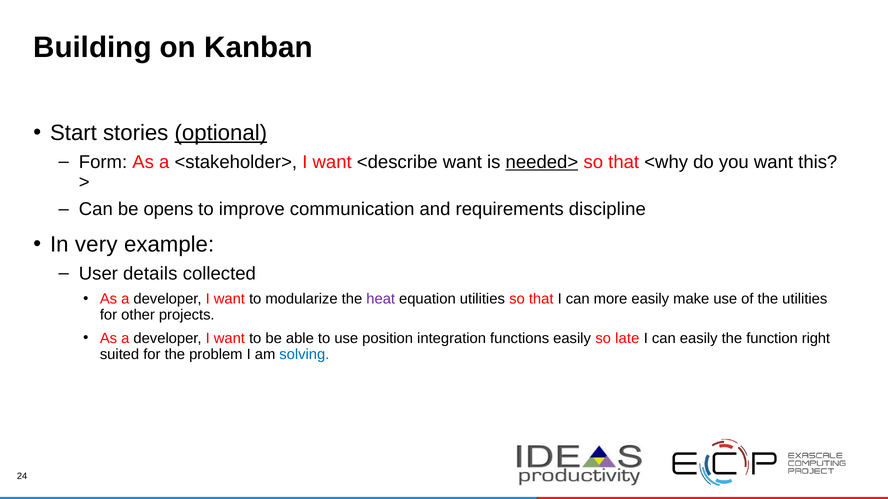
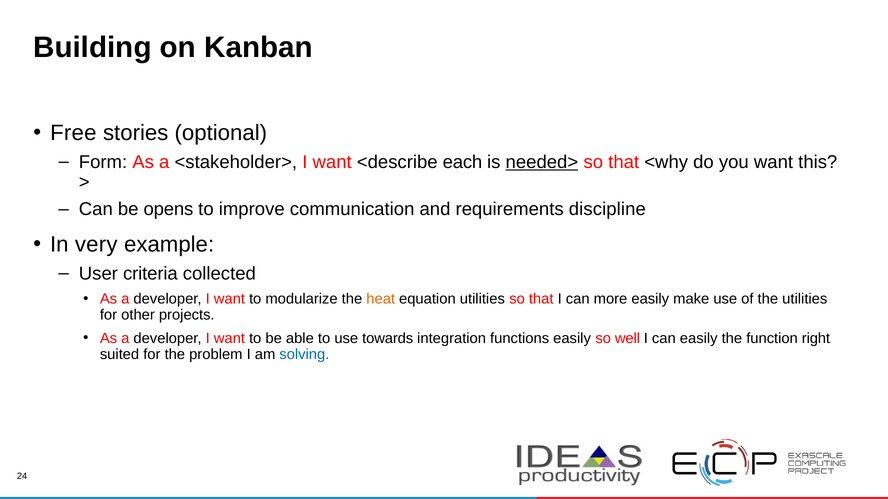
Start: Start -> Free (73, 133)
optional underline: present -> none (221, 133)
<describe want: want -> each (462, 162)
details: details -> criteria (150, 274)
heat colour: purple -> orange (381, 299)
position: position -> towards (388, 339)
late: late -> well (627, 339)
